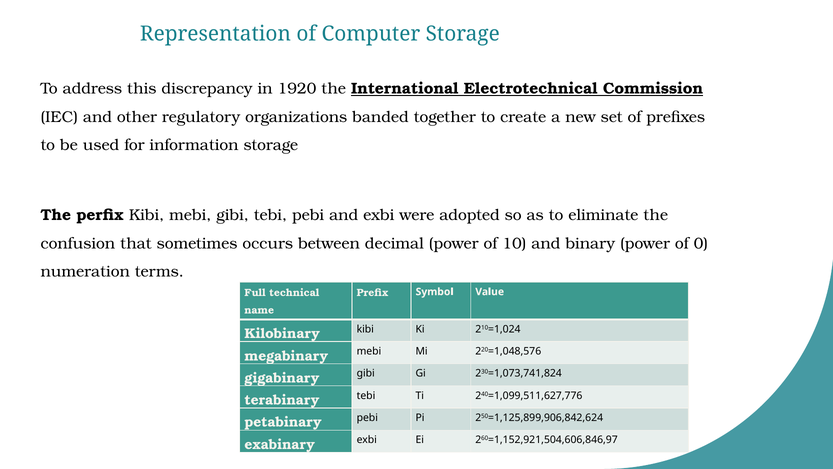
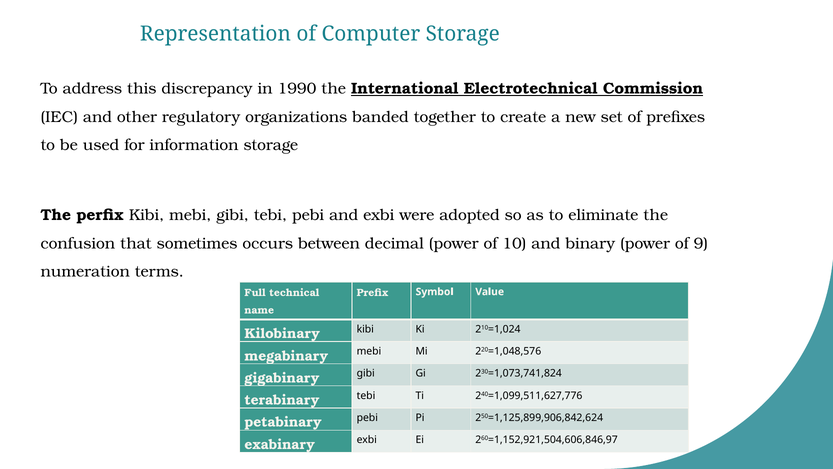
1920: 1920 -> 1990 (297, 89)
0: 0 -> 9 (701, 243)
